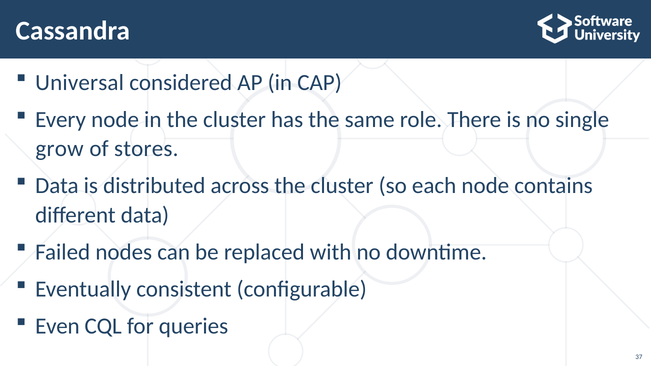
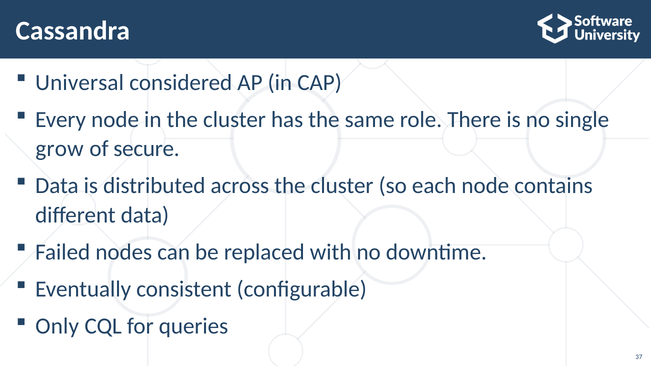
stores: stores -> secure (147, 149)
Even: Even -> Only (57, 327)
